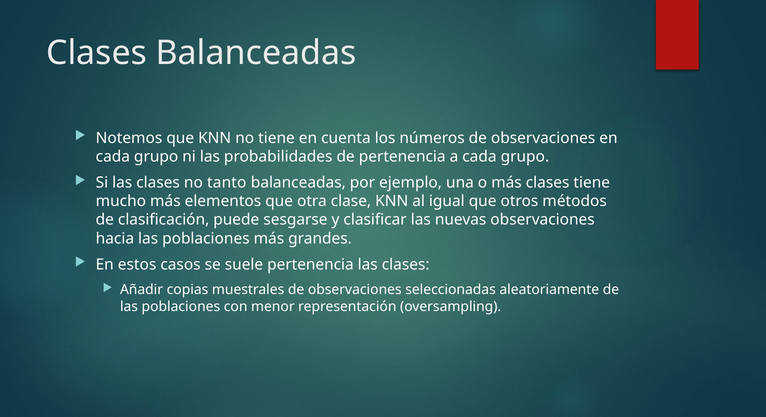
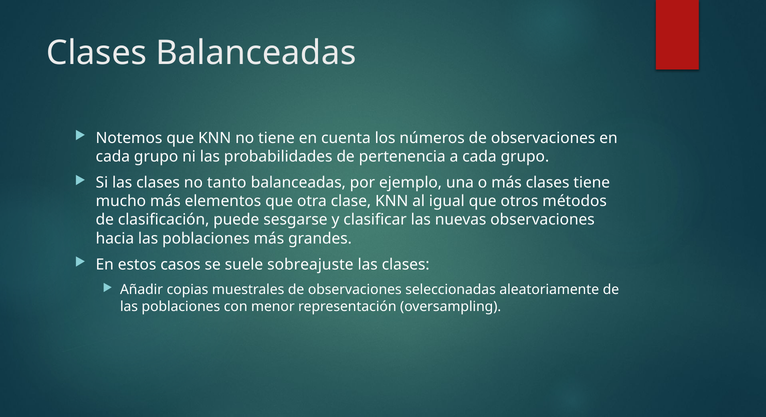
suele pertenencia: pertenencia -> sobreajuste (310, 265)
